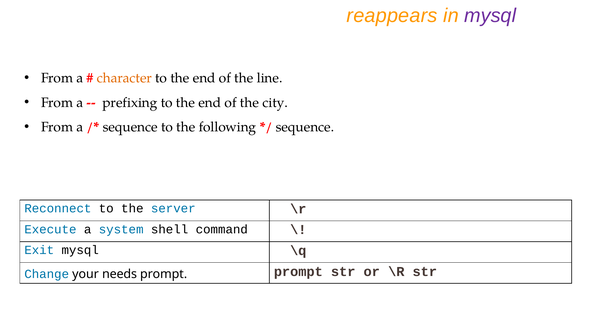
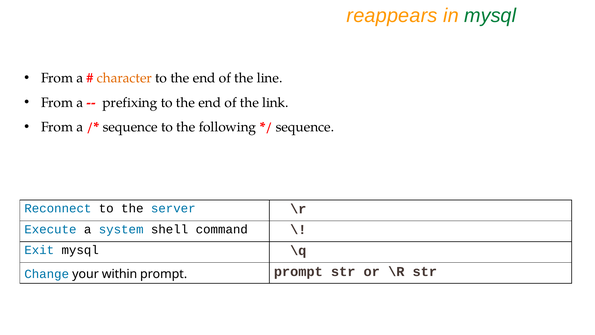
mysql colour: purple -> green (490, 15)
city: city -> link (275, 102)
needs: needs -> within (120, 274)
